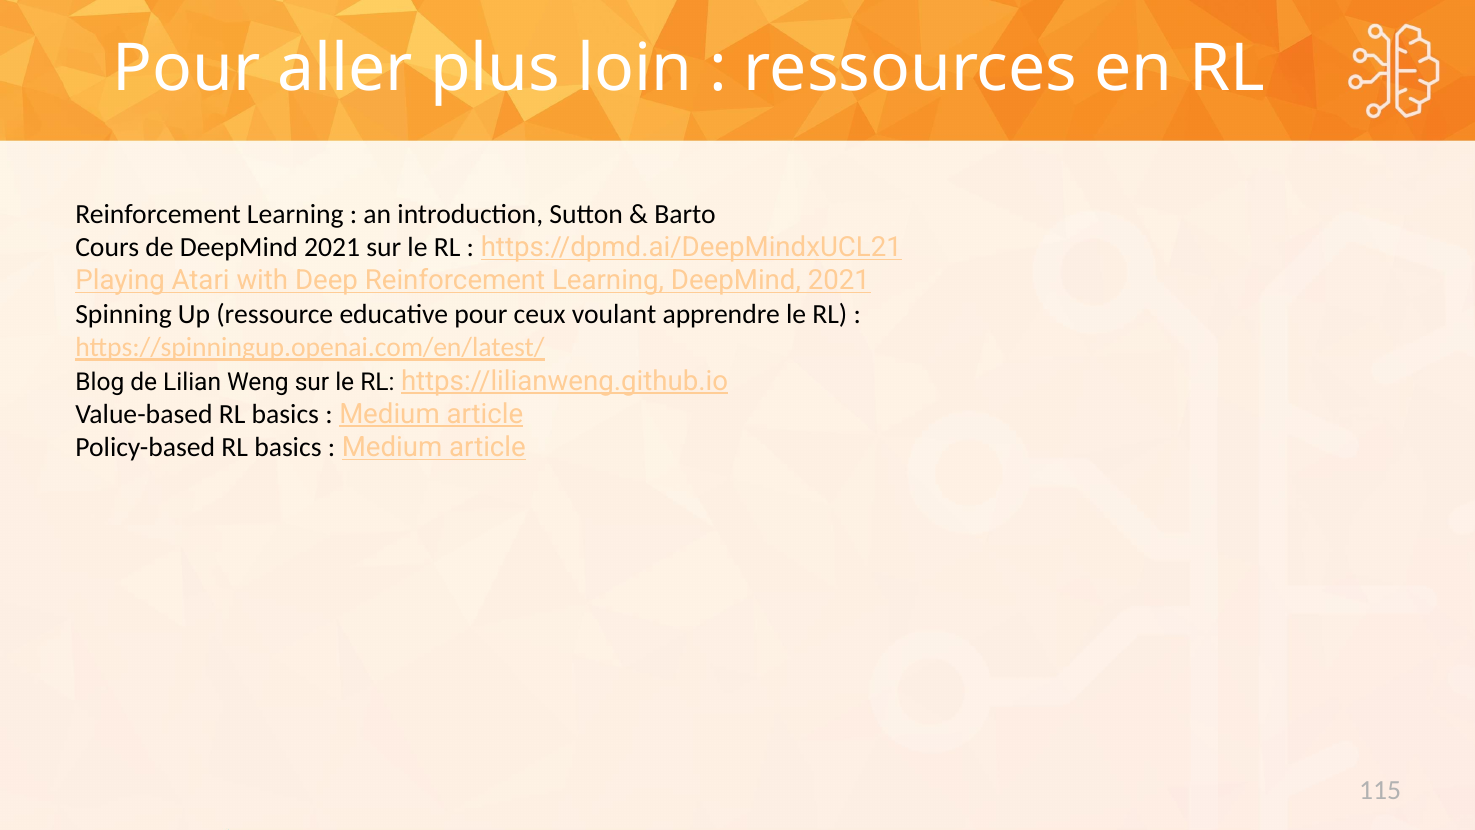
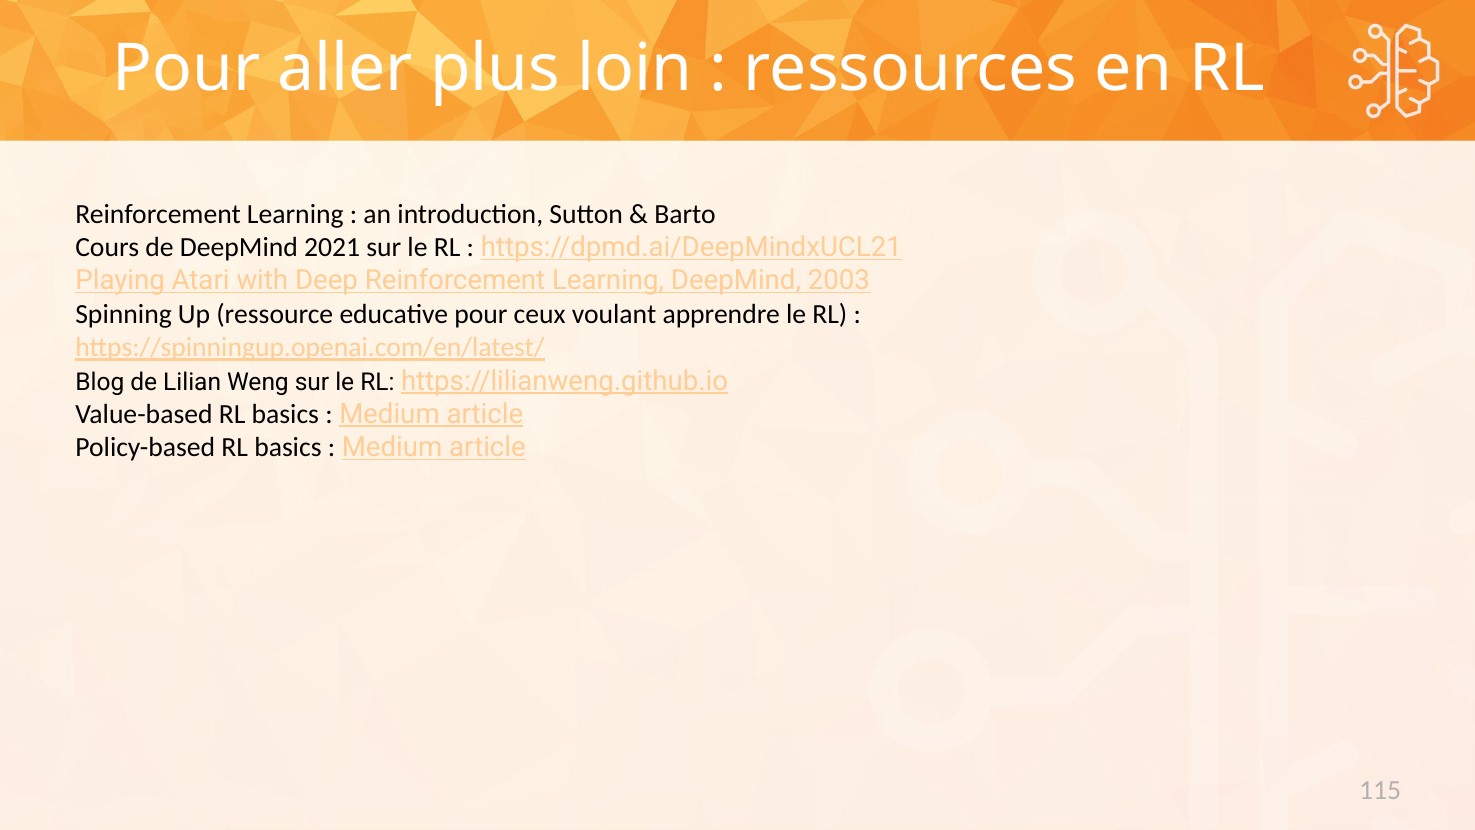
Learning DeepMind 2021: 2021 -> 2003 (839, 281)
